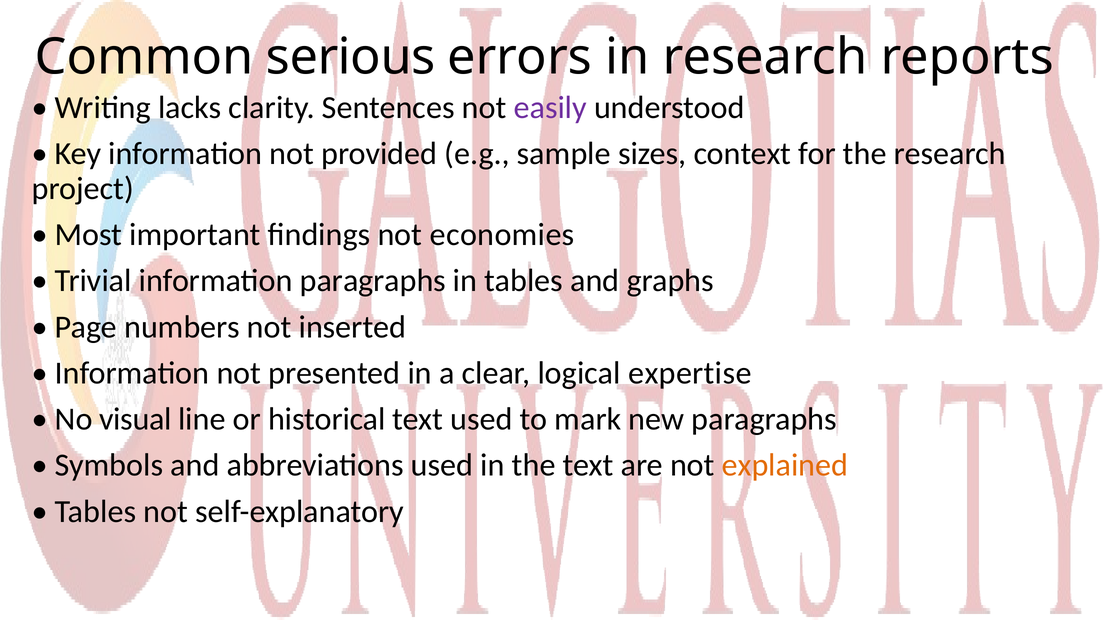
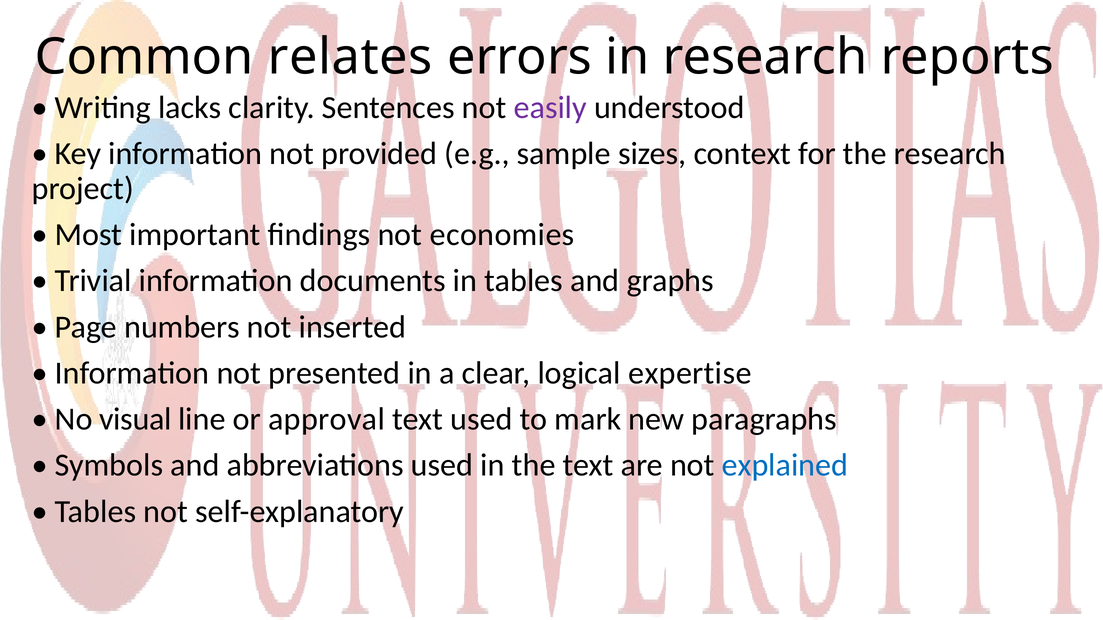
serious: serious -> relates (350, 57)
information paragraphs: paragraphs -> documents (373, 281)
historical: historical -> approval (327, 419)
explained colour: orange -> blue (785, 466)
